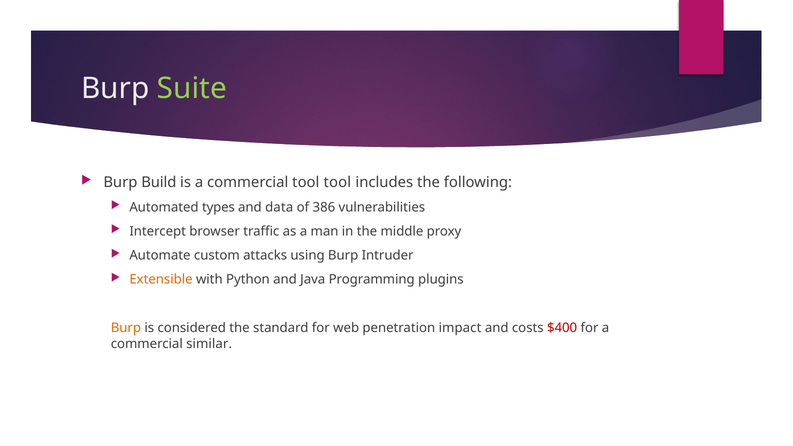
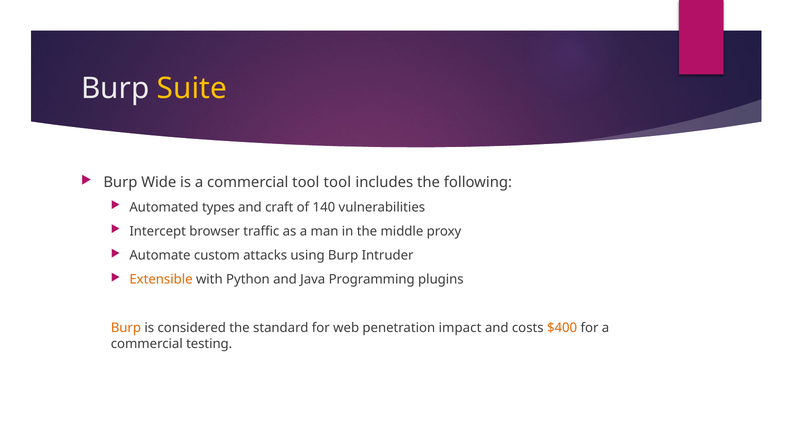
Suite colour: light green -> yellow (192, 88)
Build: Build -> Wide (159, 182)
data: data -> craft (279, 207)
386: 386 -> 140 (324, 207)
$400 colour: red -> orange (562, 328)
similar: similar -> testing (209, 344)
